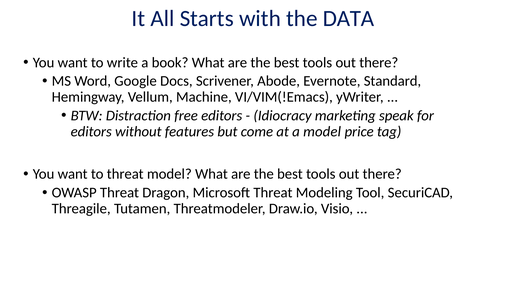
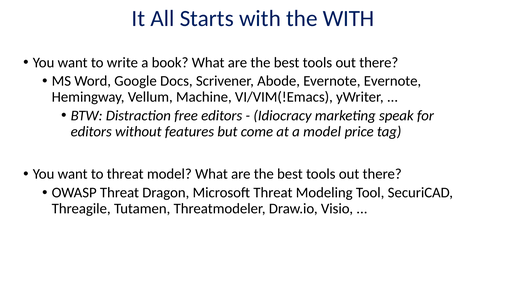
the DATA: DATA -> WITH (349, 18)
Evernote Standard: Standard -> Evernote (392, 81)
